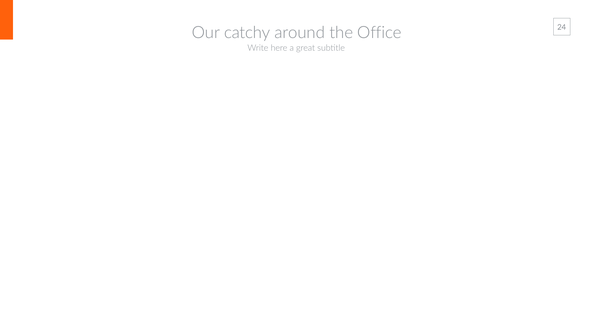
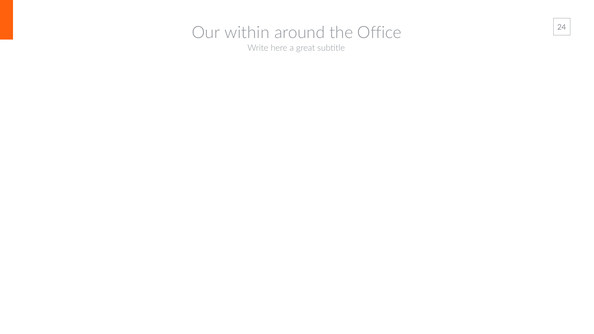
catchy: catchy -> within (247, 33)
